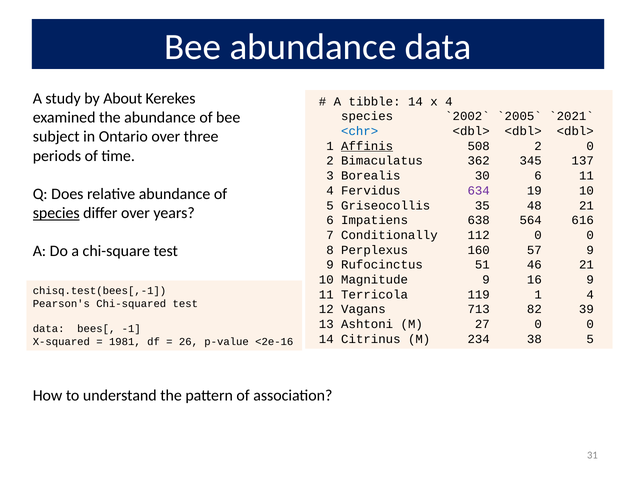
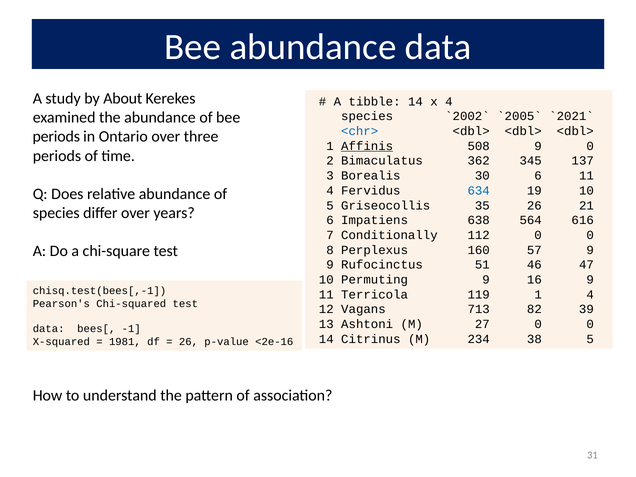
subject: subject -> periods (56, 137)
508 2: 2 -> 9 (538, 146)
634 colour: purple -> blue (479, 191)
35 48: 48 -> 26 (534, 205)
species underline: present -> none (56, 213)
46 21: 21 -> 47 (586, 265)
Magnitude: Magnitude -> Permuting (375, 280)
